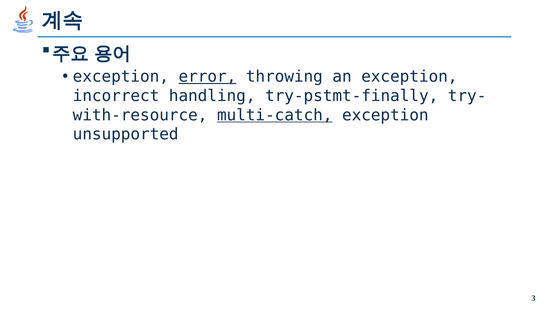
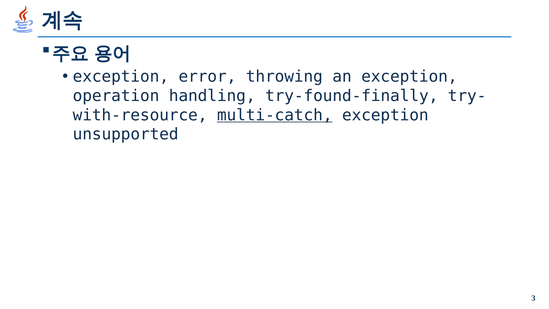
error underline: present -> none (207, 77)
incorrect: incorrect -> operation (116, 96)
try-pstmt-finally: try-pstmt-finally -> try-found-finally (352, 96)
